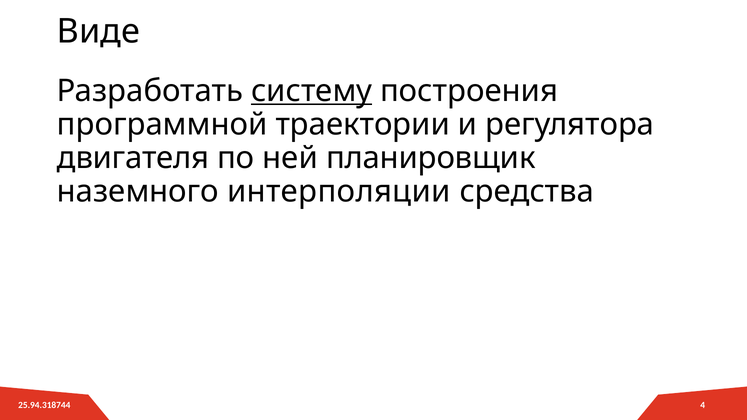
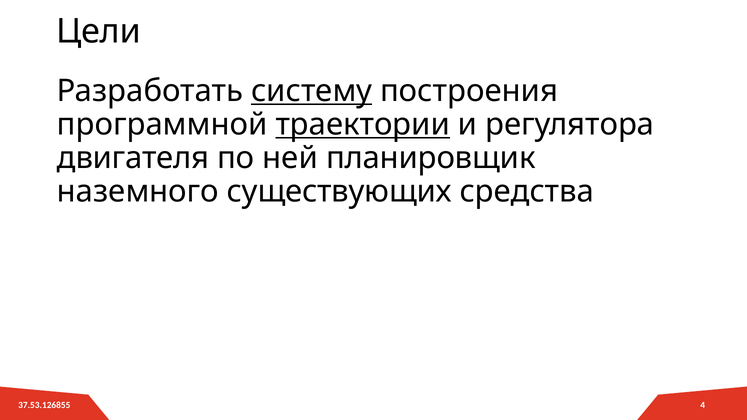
Виде: Виде -> Цели (99, 31)
траектории underline: none -> present (363, 124)
интерполяции: интерполяции -> существующих (339, 192)
25.94.318744: 25.94.318744 -> 37.53.126855 (44, 405)
